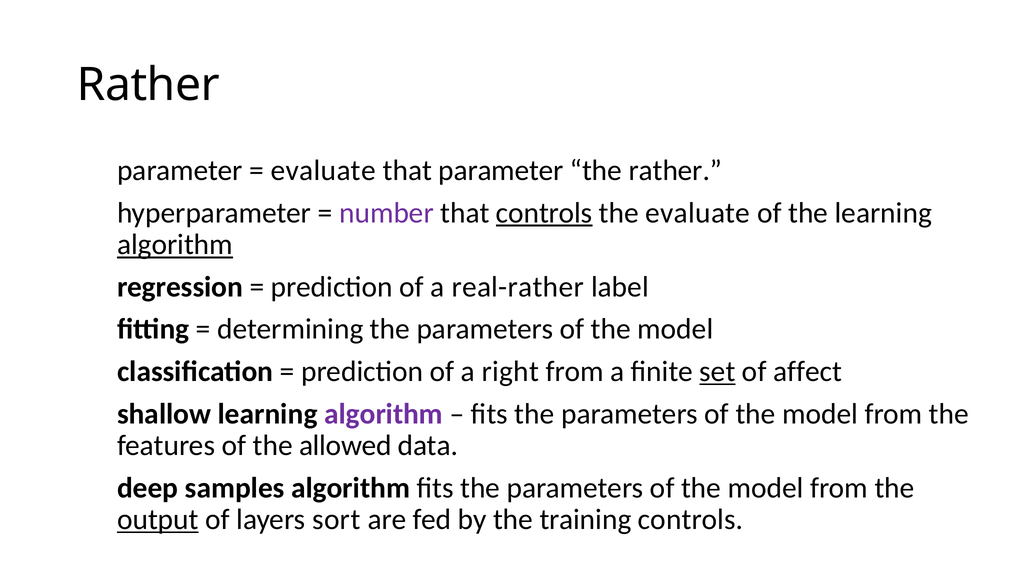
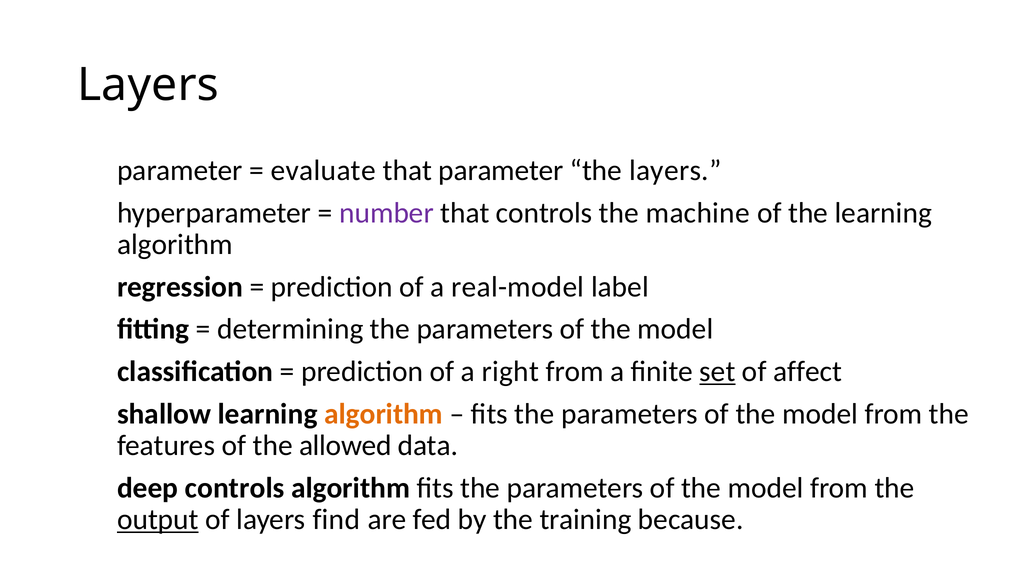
Rather: Rather -> Layers (148, 85)
the rather: rather -> layers (675, 171)
controls underline: present -> none (544, 213)
the evaluate: evaluate -> machine (698, 213)
algorithm underline: present -> none (175, 245)
real-rather: real-rather -> real-model (518, 287)
algorithm colour: purple -> orange (384, 414)
deep samples: samples -> controls (235, 488)
sort: sort -> find (336, 520)
training controls: controls -> because (691, 520)
